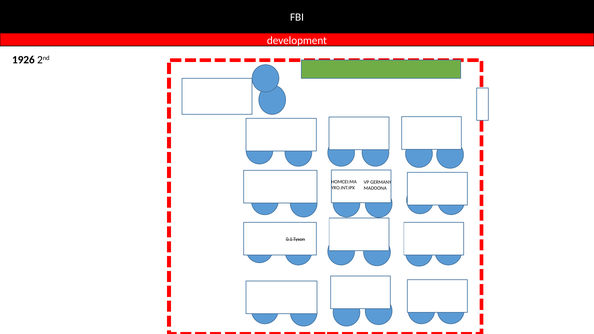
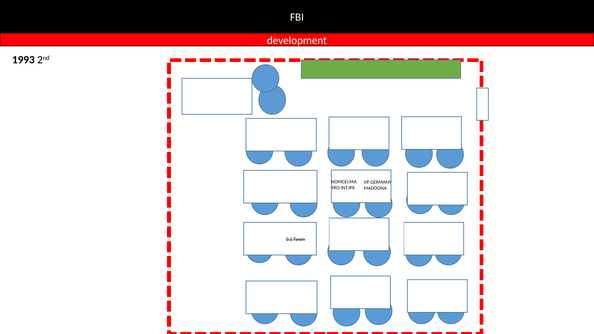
1926: 1926 -> 1993 (23, 60)
